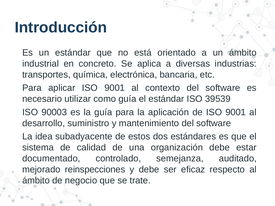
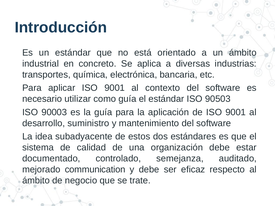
39539: 39539 -> 90503 (218, 99)
reinspecciones: reinspecciones -> communication (95, 170)
